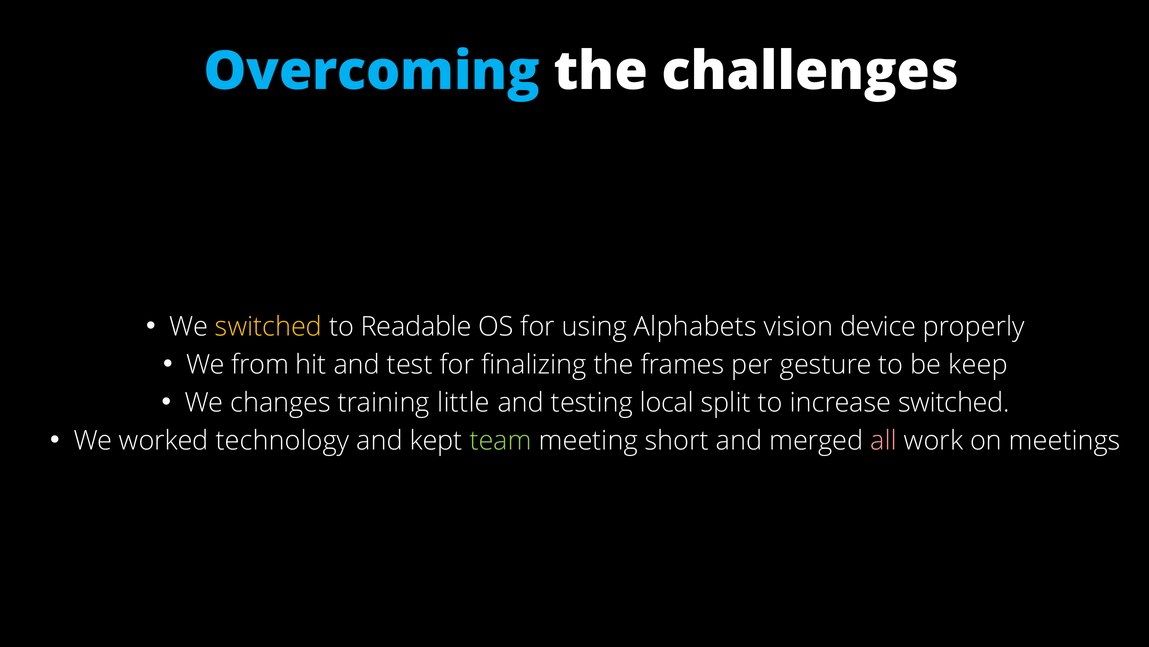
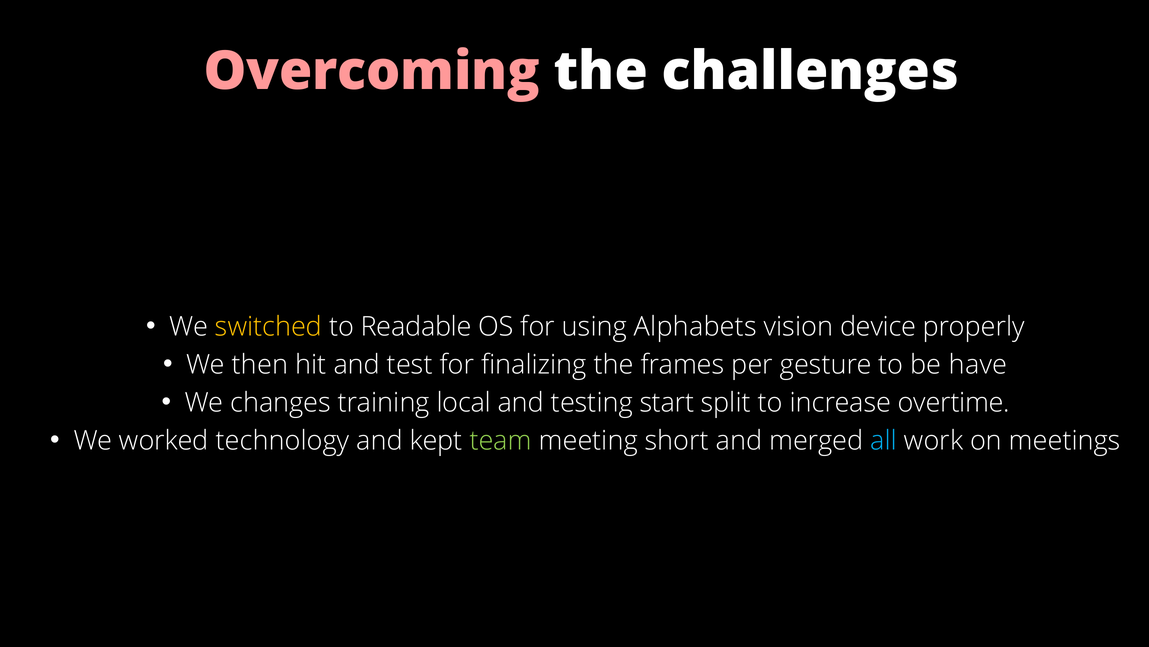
Overcoming colour: light blue -> pink (372, 71)
from: from -> then (260, 364)
keep: keep -> have (978, 364)
little: little -> local (464, 402)
local: local -> start (667, 402)
increase switched: switched -> overtime (954, 402)
all colour: pink -> light blue (884, 440)
